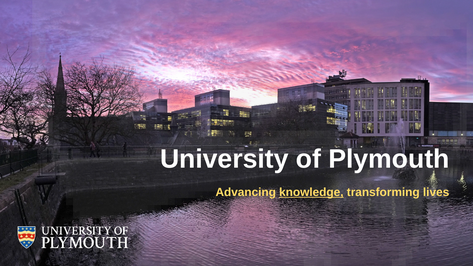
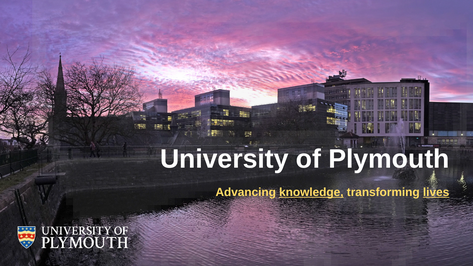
lives underline: none -> present (436, 192)
